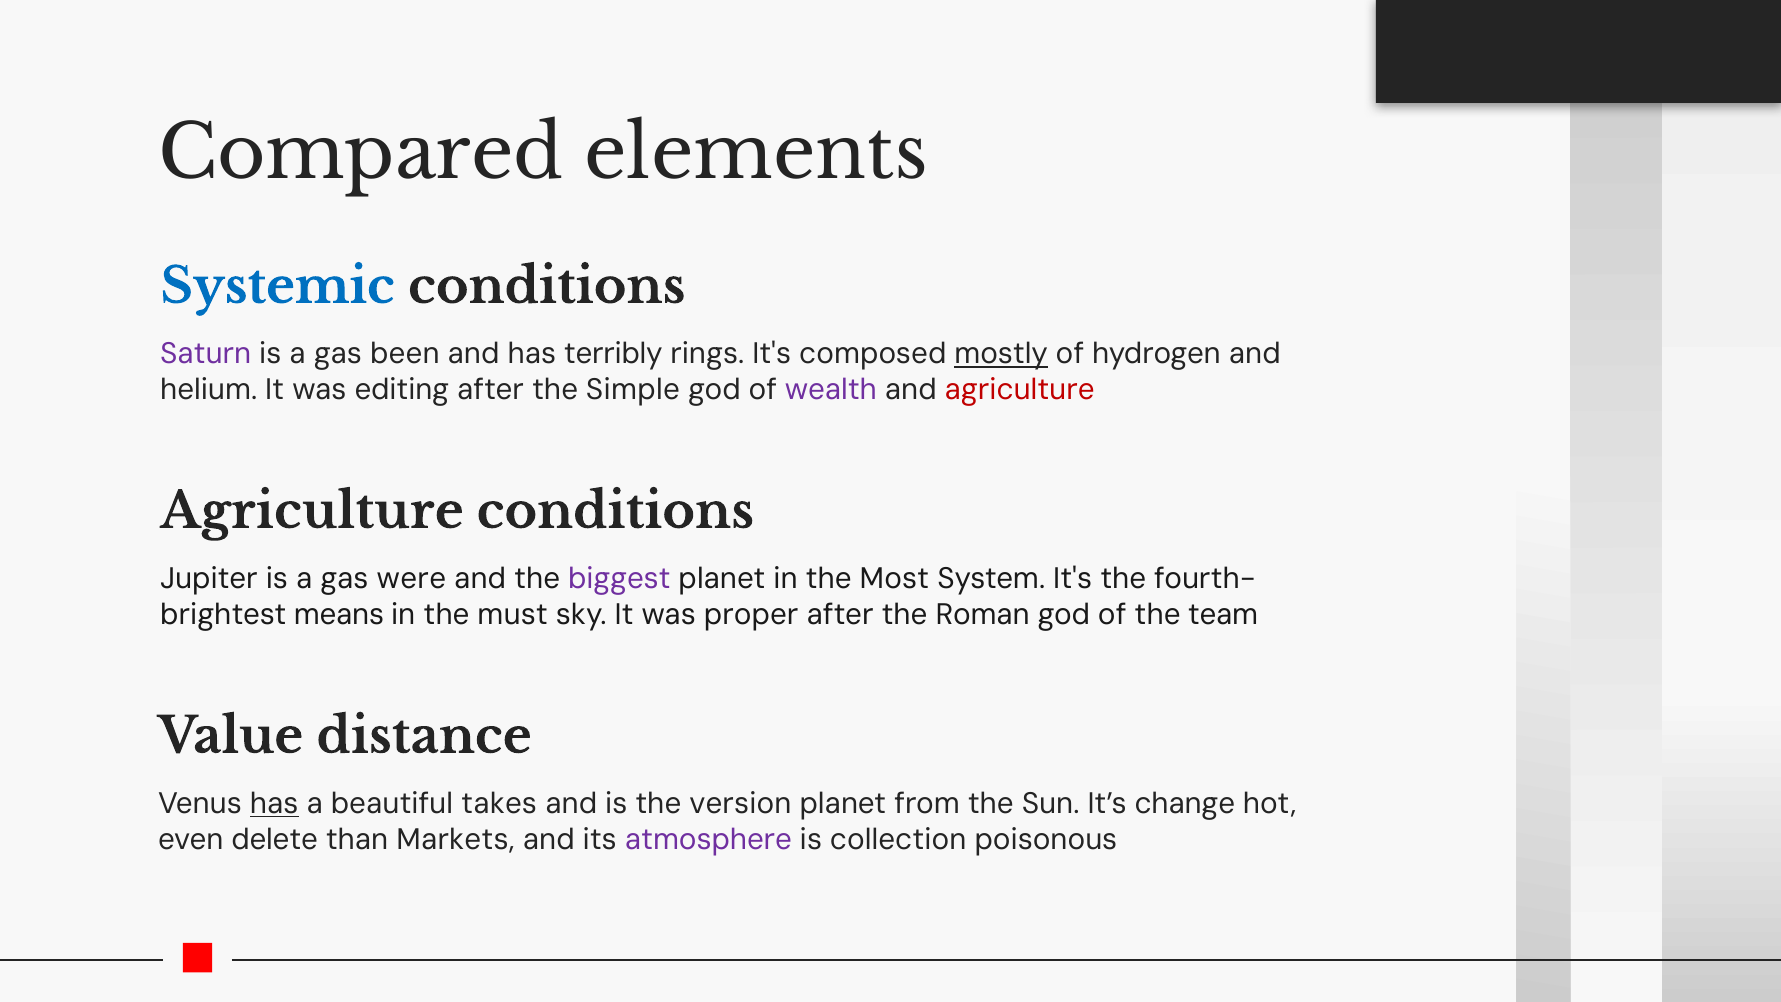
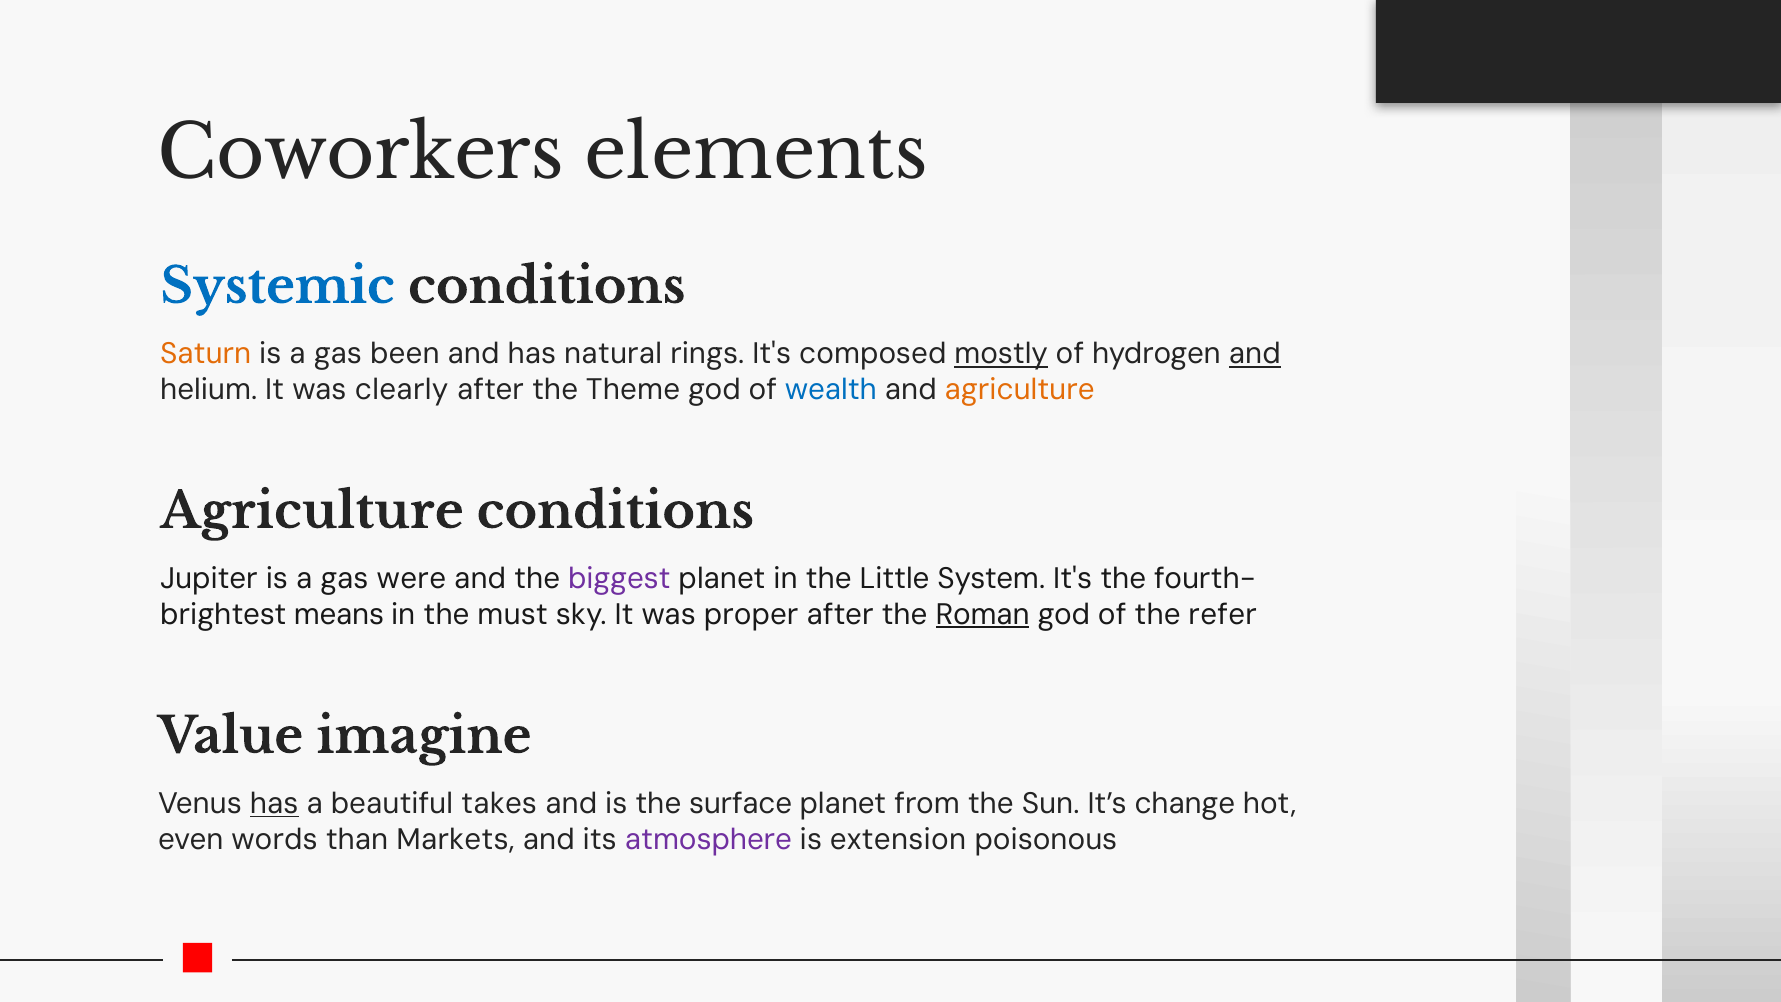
Compared: Compared -> Coworkers (361, 154)
Saturn colour: purple -> orange (206, 354)
terribly: terribly -> natural (613, 354)
and underline: none -> present (1255, 354)
editing: editing -> clearly (402, 390)
Simple: Simple -> Theme (633, 390)
wealth colour: purple -> blue (831, 390)
agriculture colour: red -> orange (1020, 390)
Most: Most -> Little (895, 579)
Roman underline: none -> present (983, 614)
team: team -> refer (1223, 614)
distance: distance -> imagine (424, 736)
version: version -> surface (741, 804)
delete: delete -> words (275, 839)
collection: collection -> extension (898, 839)
